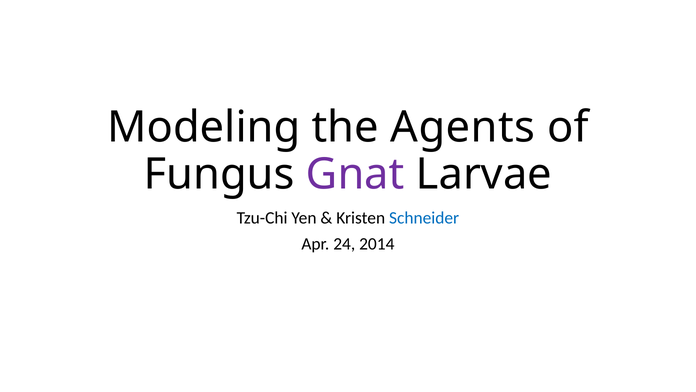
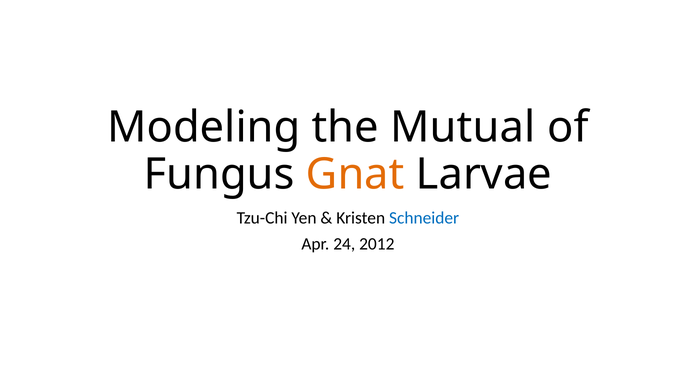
Agents: Agents -> Mutual (463, 127)
Gnat colour: purple -> orange (355, 174)
2014: 2014 -> 2012 (377, 244)
